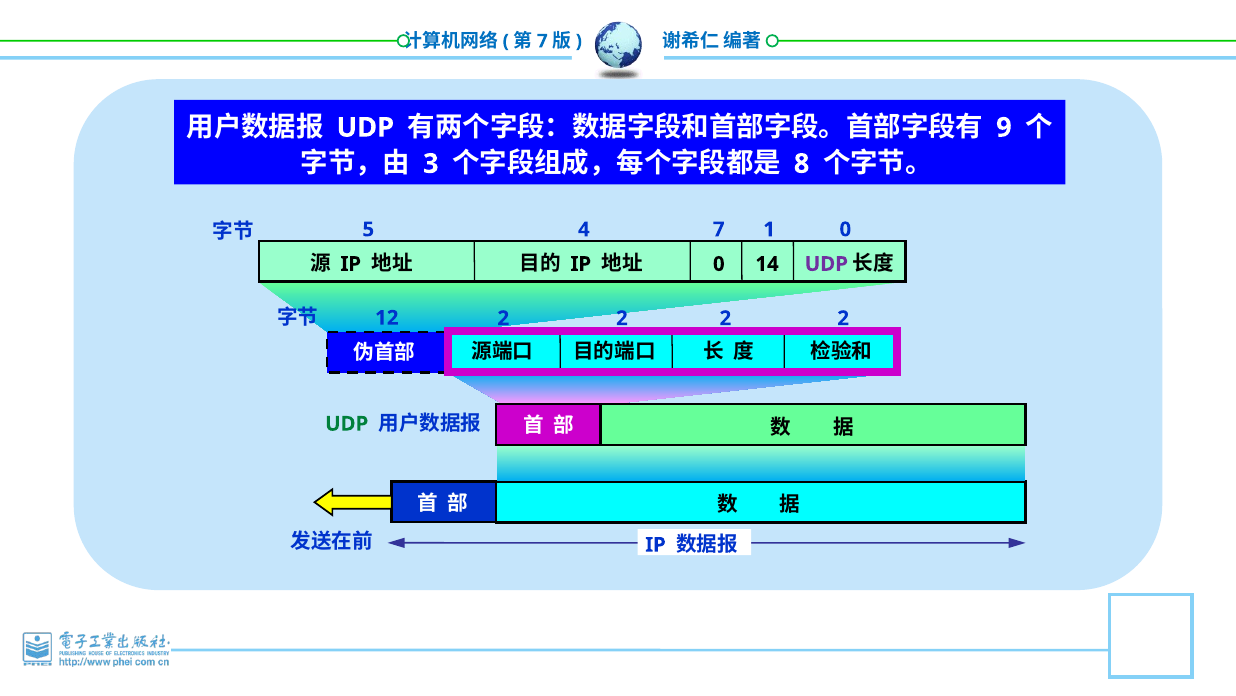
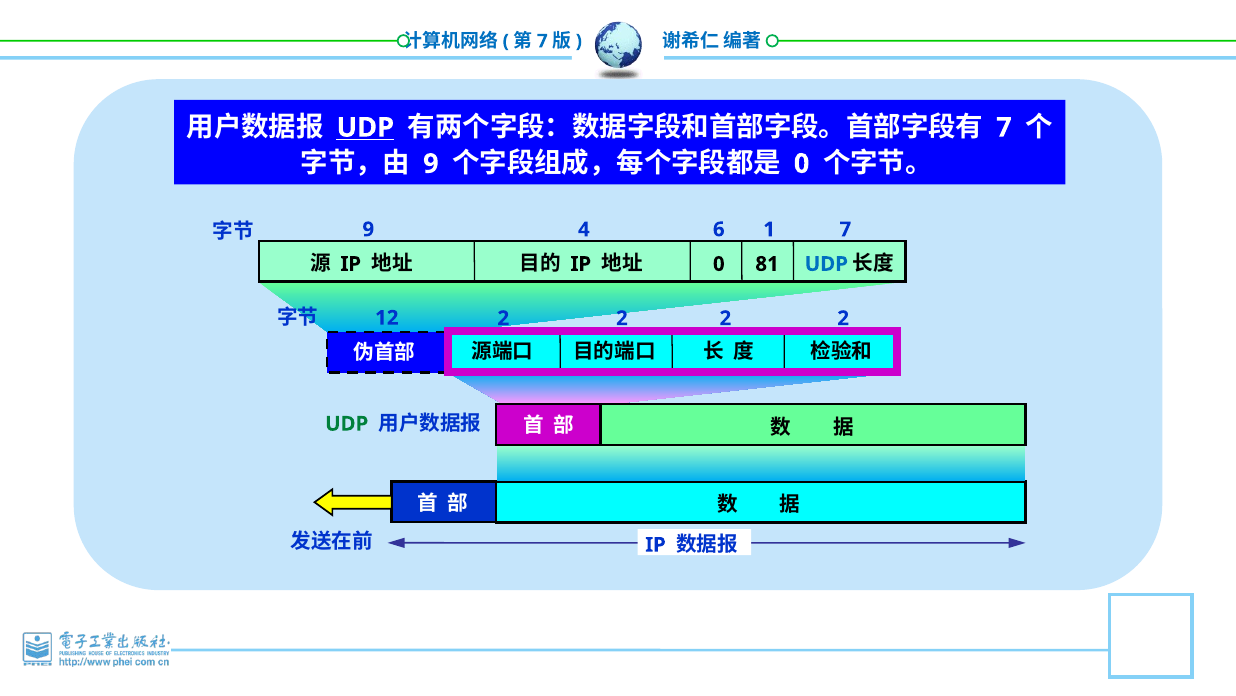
UDP underline: none -> present (365, 127)
9: 9 -> 7 (1004, 127)
3: 3 -> 9 (431, 164)
8: 8 -> 0 (802, 164)
5: 5 -> 9 (368, 229)
4 7: 7 -> 6 (719, 229)
1 0: 0 -> 7 (845, 229)
14: 14 -> 81 (767, 264)
UDP colour: purple -> blue (826, 264)
